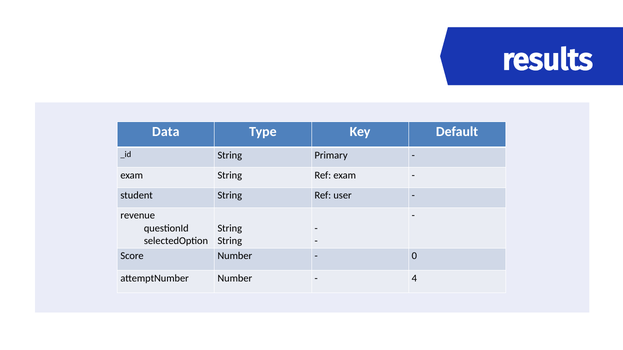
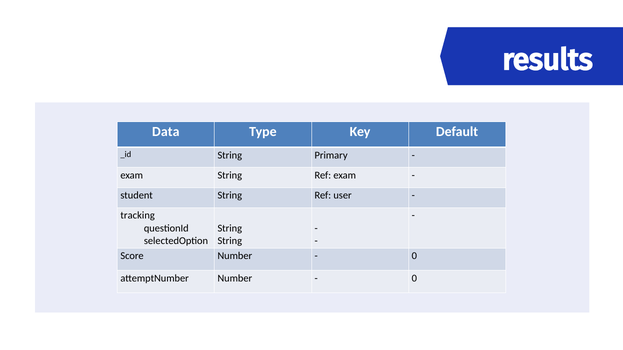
revenue: revenue -> tracking (138, 216)
4: 4 -> 0 (414, 279)
